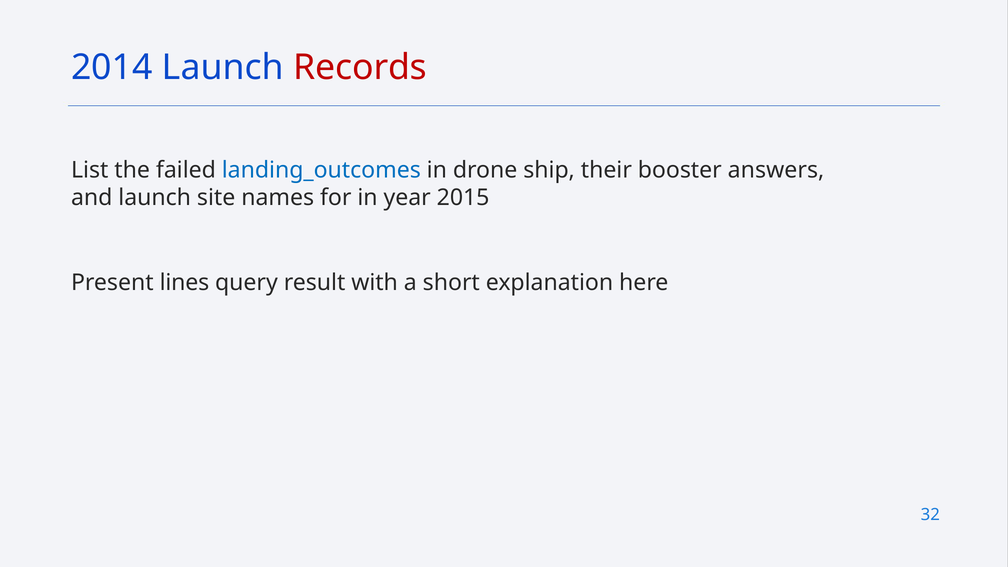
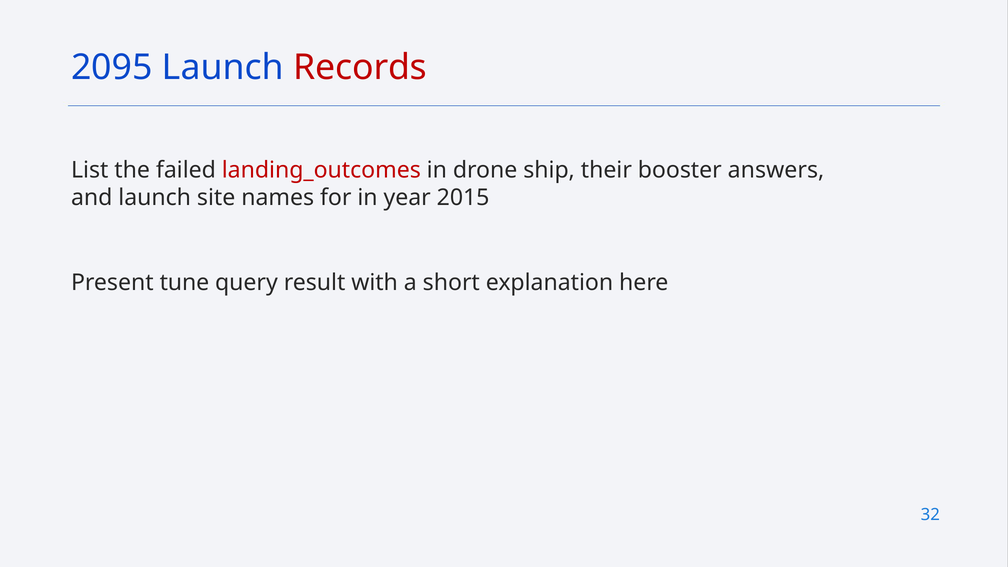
2014: 2014 -> 2095 (112, 67)
landing_outcomes colour: blue -> red (321, 170)
lines: lines -> tune (184, 283)
